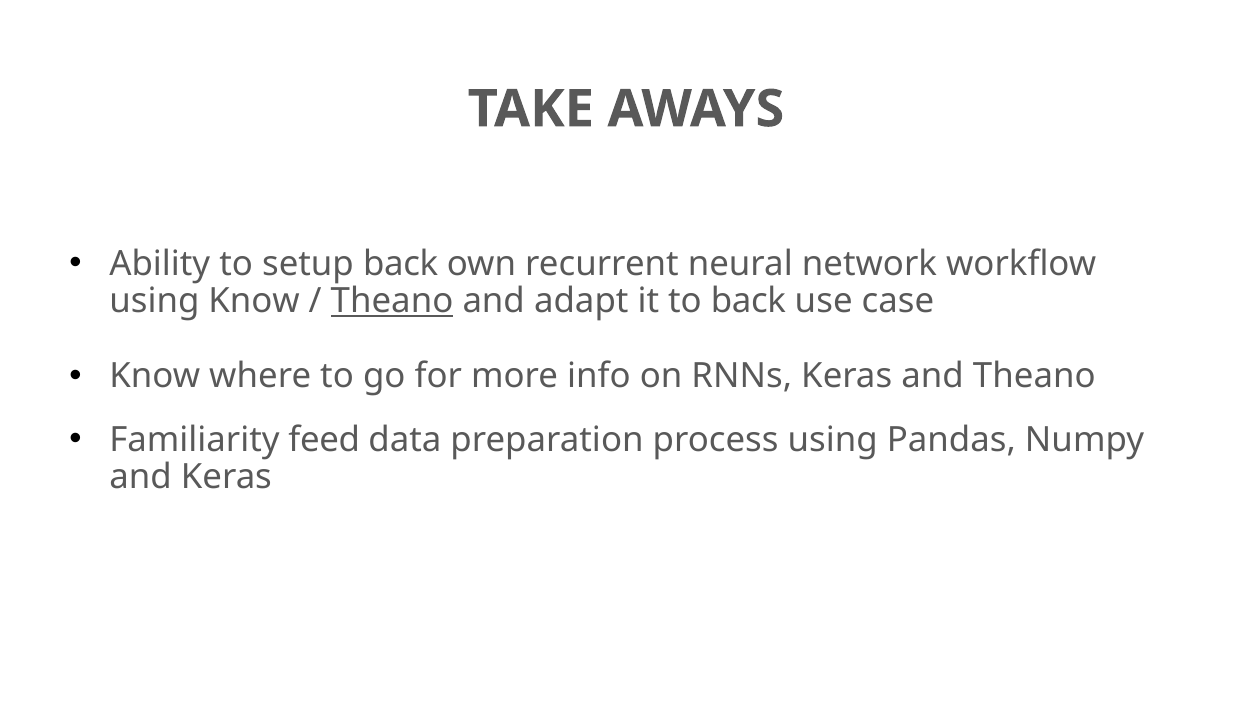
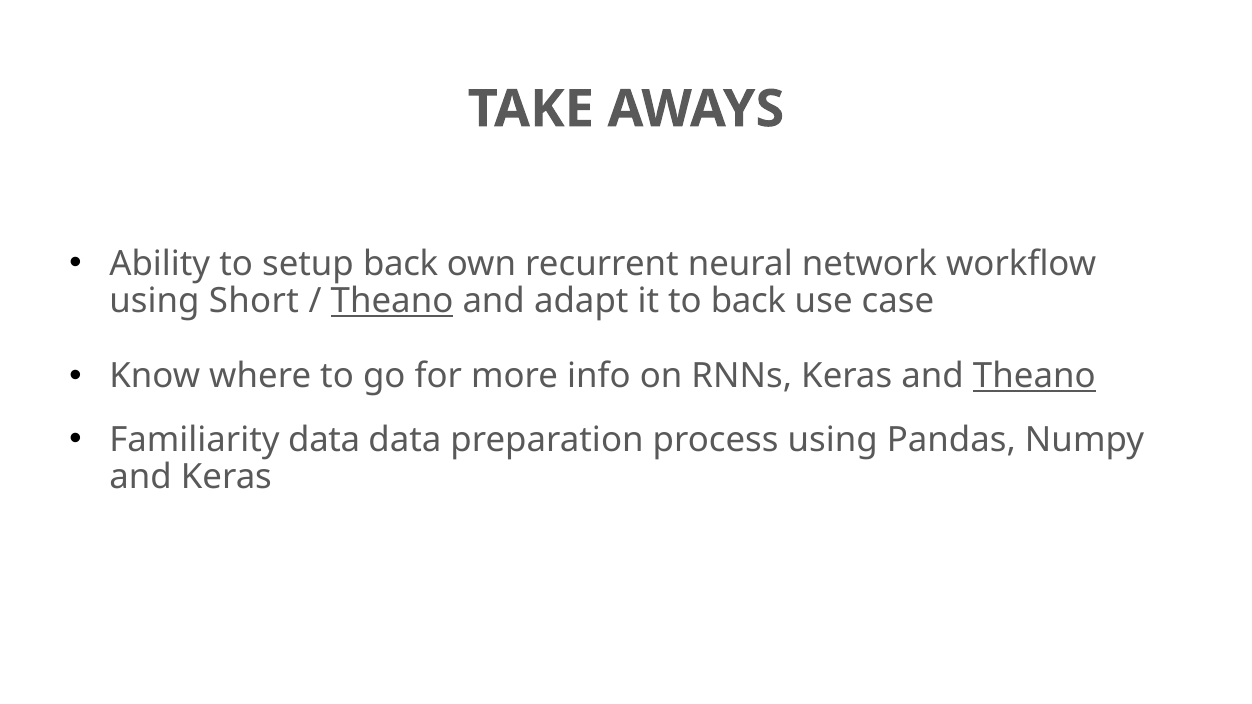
using Know: Know -> Short (254, 301)
Theano underline: none -> present (1034, 376)
Familiarity feed: feed -> data (324, 440)
